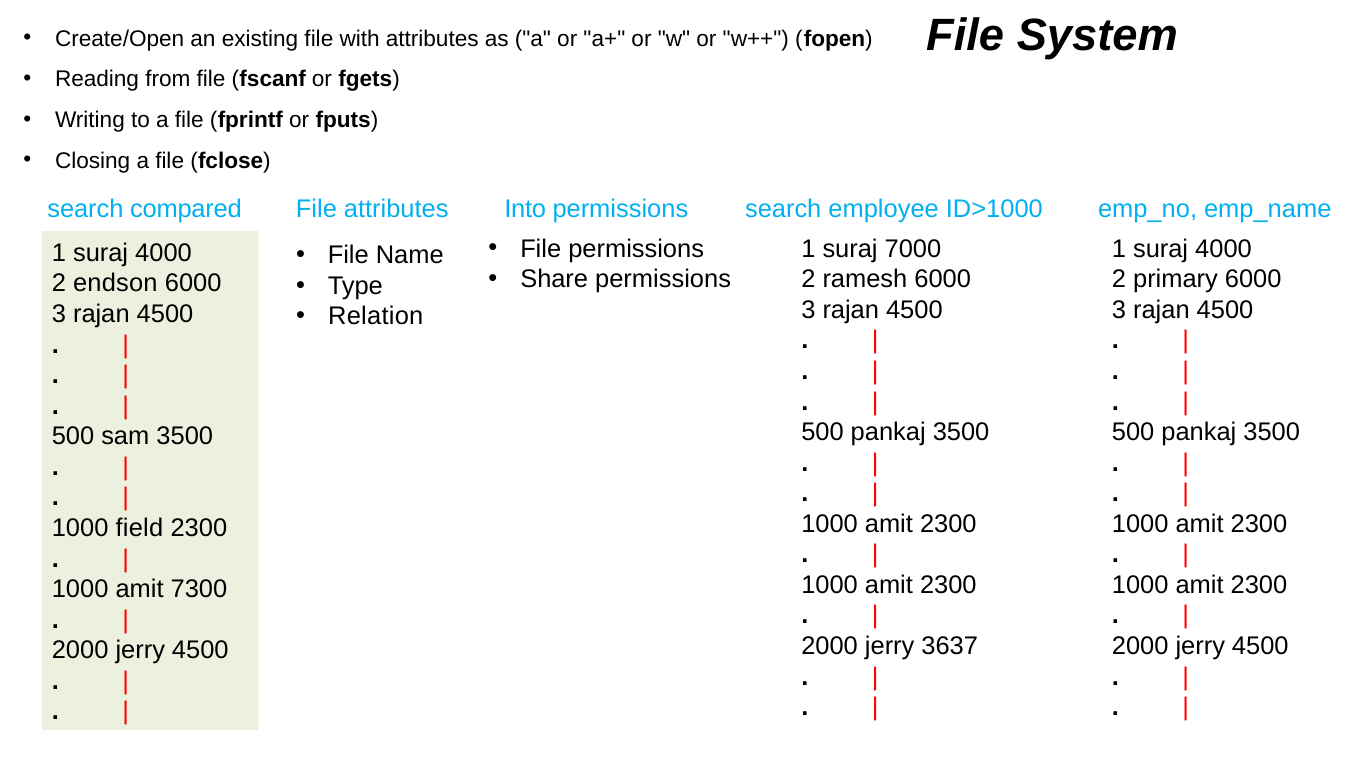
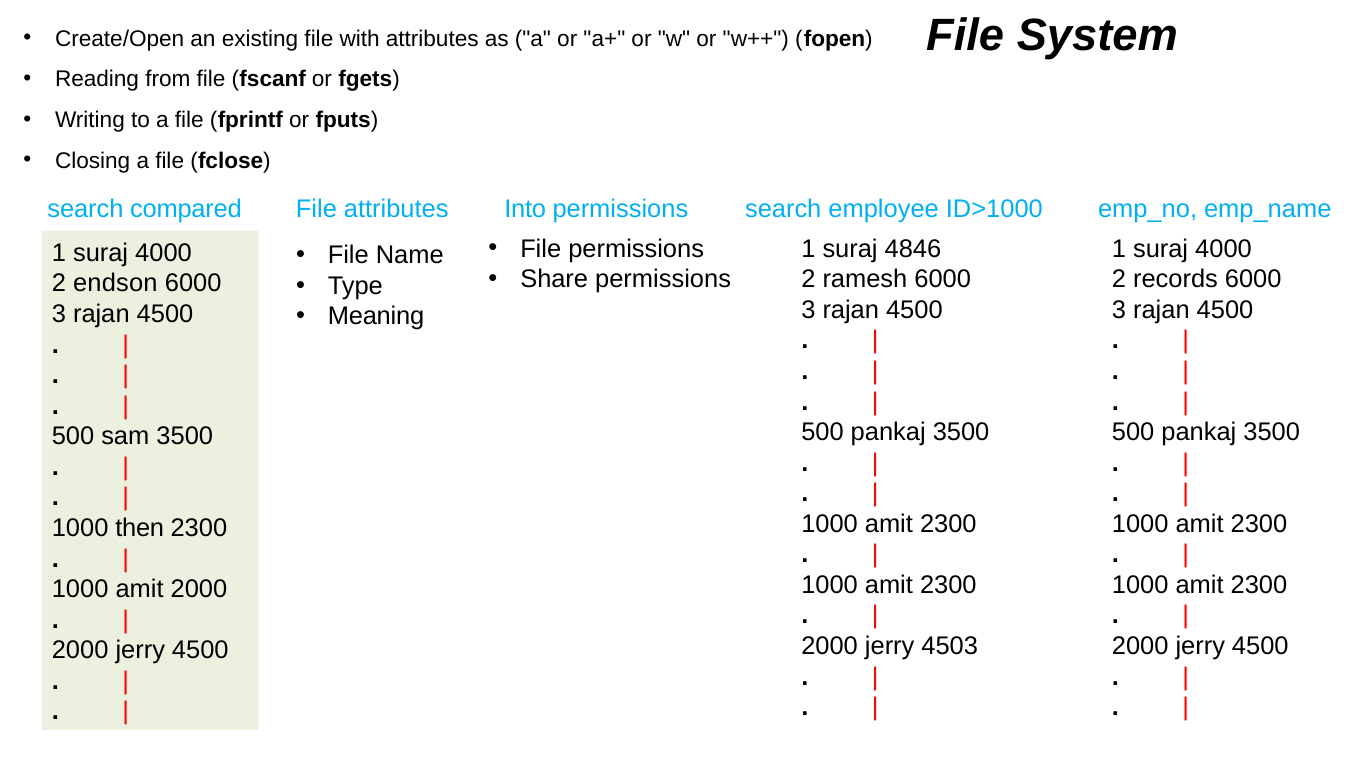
7000: 7000 -> 4846 (913, 249)
primary: primary -> records (1175, 279)
Relation: Relation -> Meaning (376, 317)
field: field -> then (140, 528)
amit 7300: 7300 -> 2000 (199, 589)
3637: 3637 -> 4503 (950, 646)
